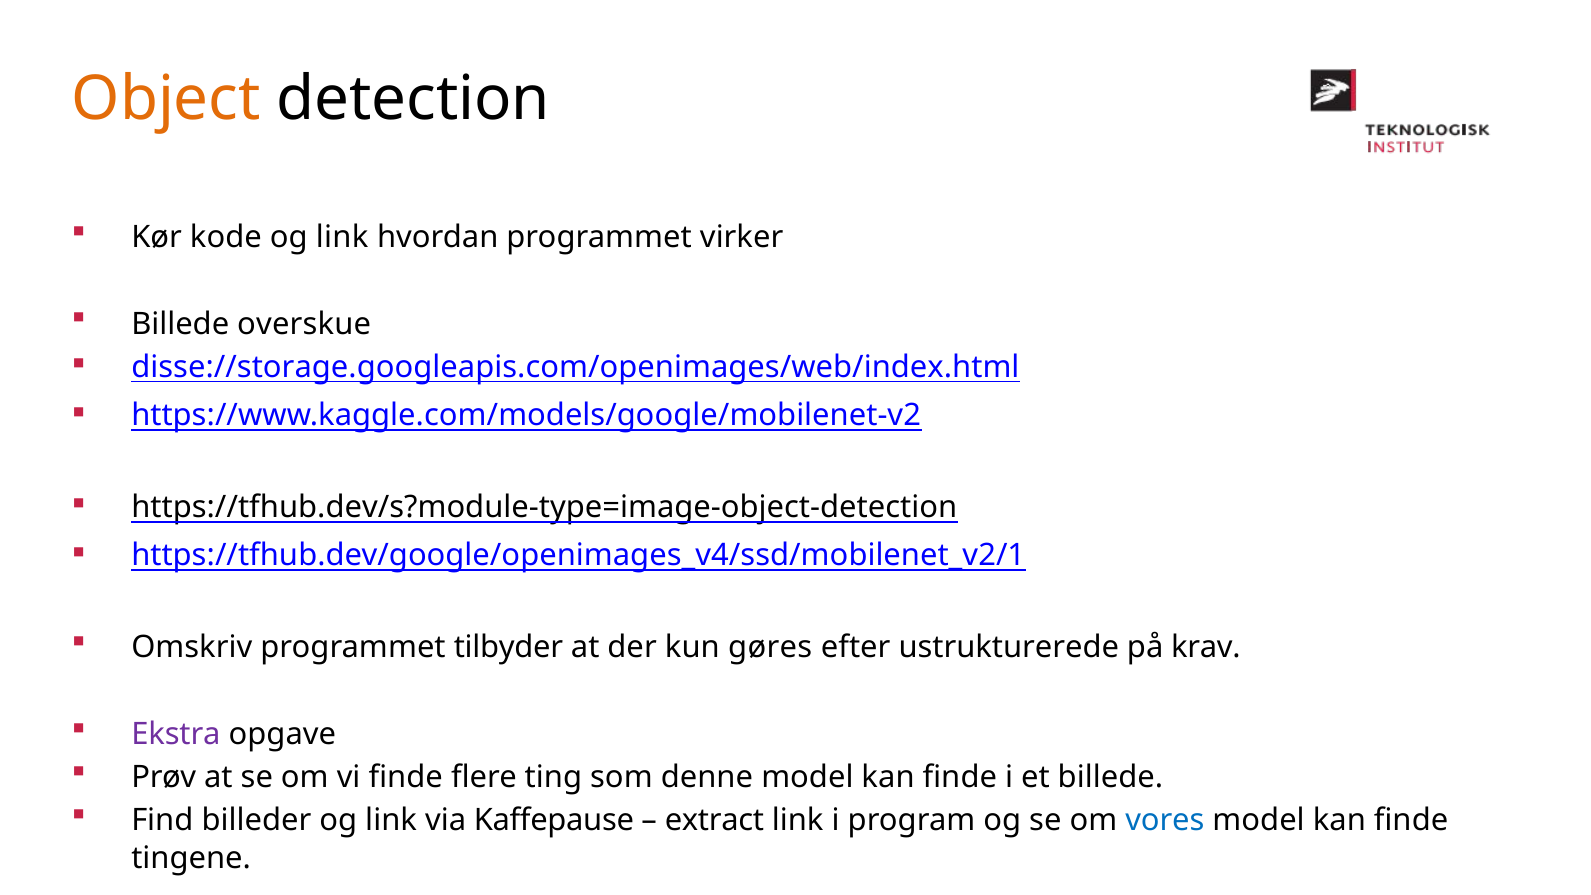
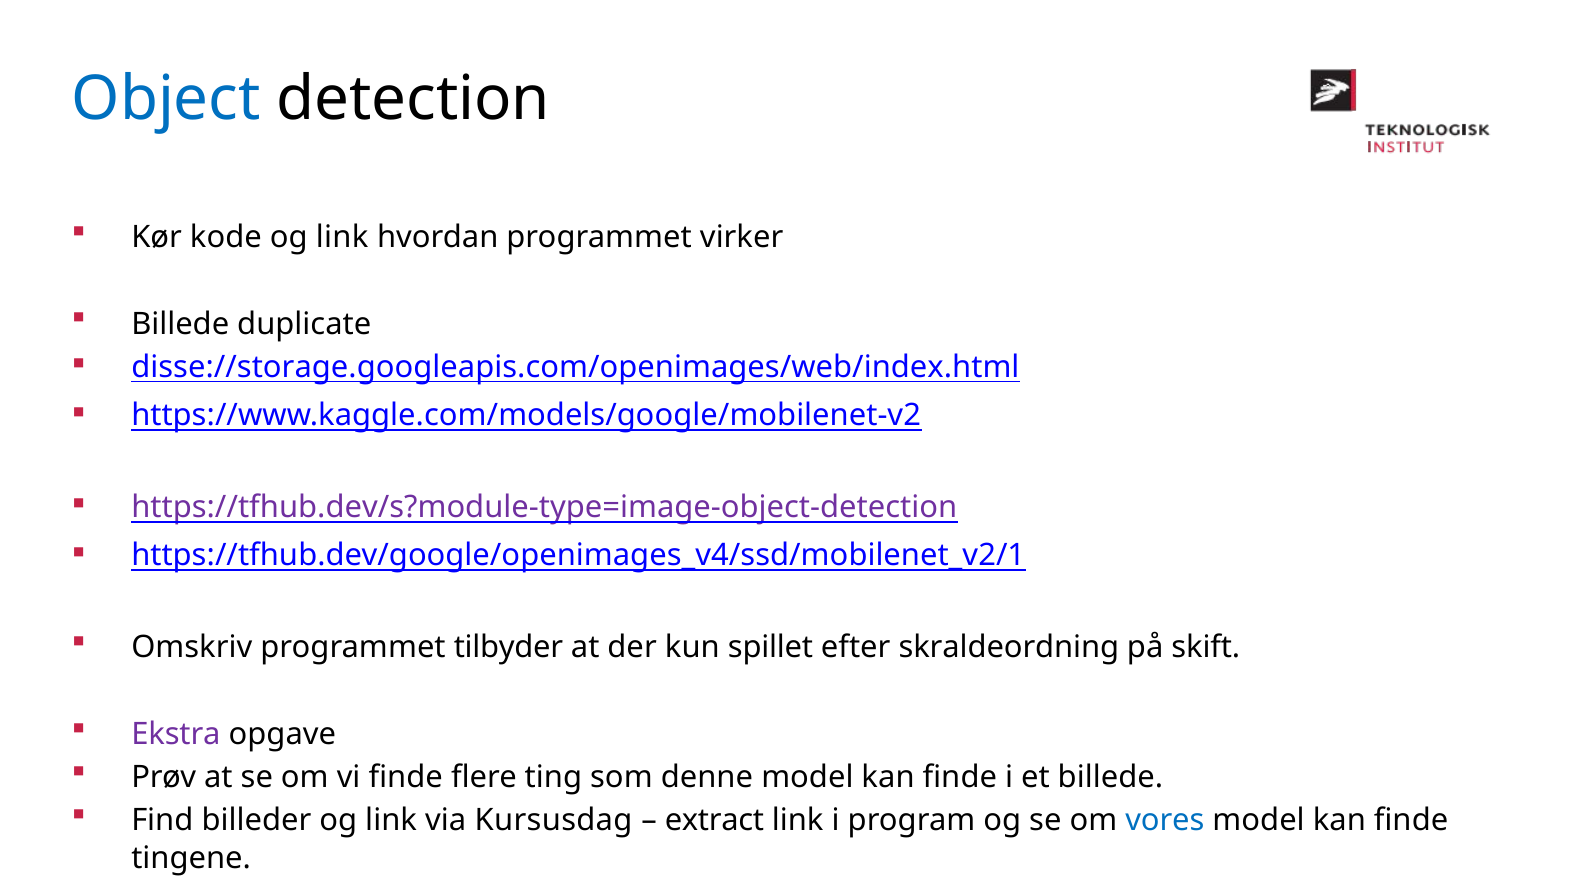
Object colour: orange -> blue (166, 99)
overskue: overskue -> duplicate (304, 324)
https://tfhub.dev/s?module-type=image-object-detection colour: black -> purple (544, 507)
gøres: gøres -> spillet (770, 647)
ustrukturerede: ustrukturerede -> skraldeordning (1009, 647)
krav: krav -> skift (1206, 647)
Kaffepause: Kaffepause -> Kursusdag (554, 821)
